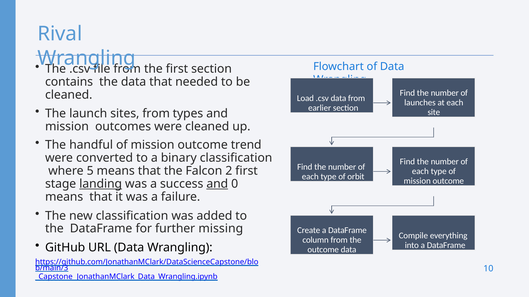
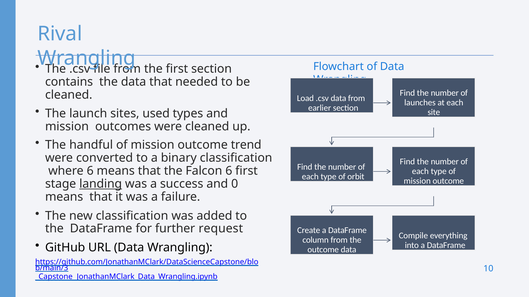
sites from: from -> used (156, 114)
where 5: 5 -> 6 (90, 171)
Falcon 2: 2 -> 6 (229, 171)
and underline: present -> none (217, 184)
missing: missing -> request (221, 229)
